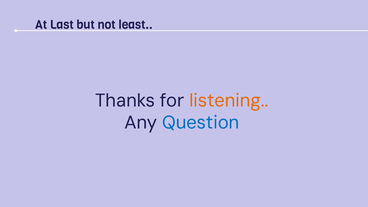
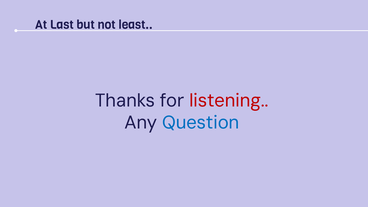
listening colour: orange -> red (229, 100)
